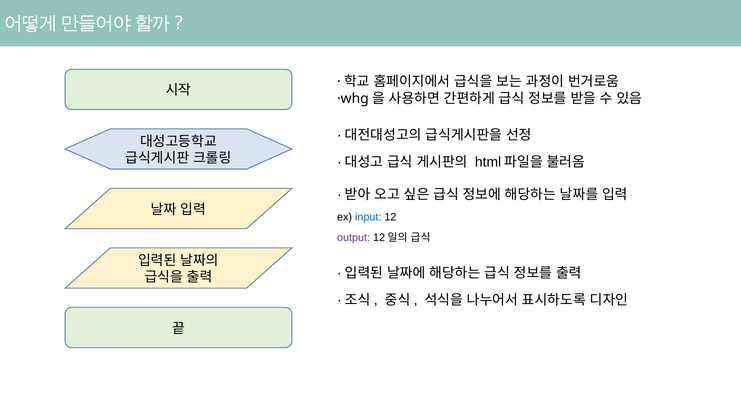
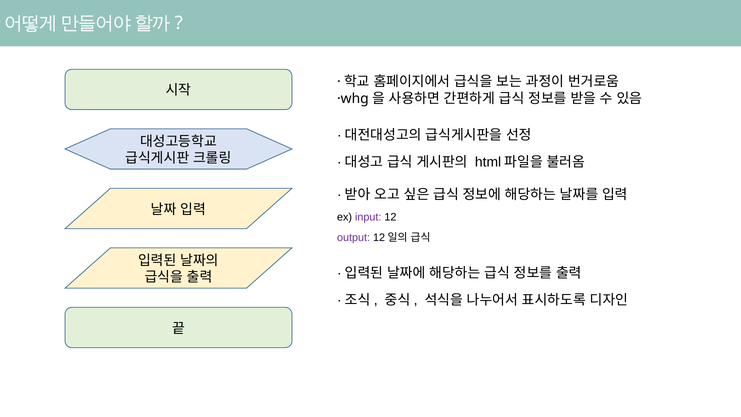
input colour: blue -> purple (368, 217)
